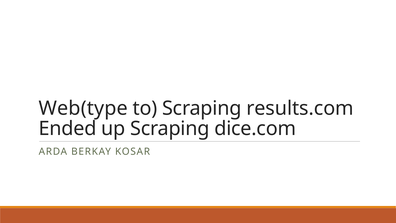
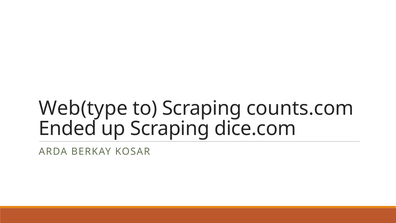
results.com: results.com -> counts.com (300, 108)
